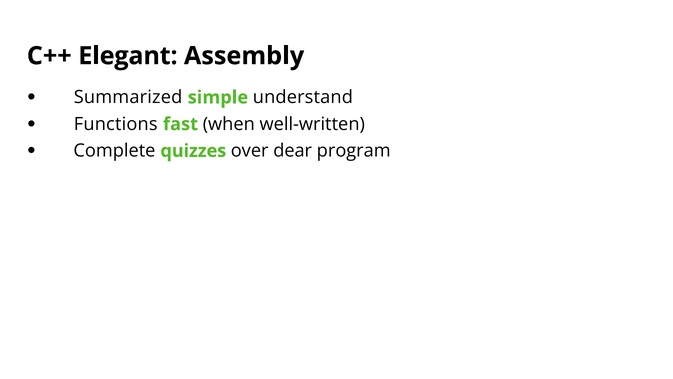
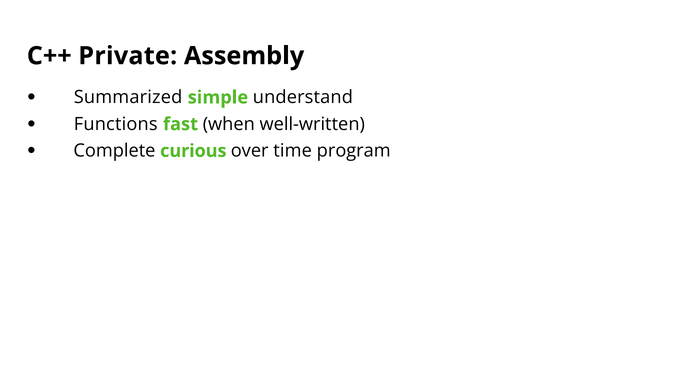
Elegant: Elegant -> Private (128, 56)
quizzes: quizzes -> curious (193, 151)
dear: dear -> time (293, 151)
